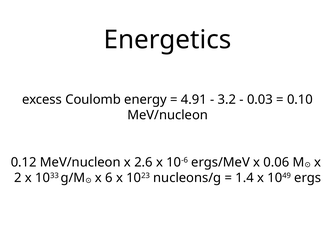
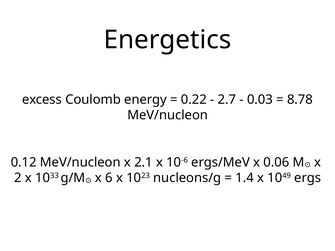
4.91: 4.91 -> 0.22 (194, 100)
3.2: 3.2 -> 2.7 (227, 100)
0.10: 0.10 -> 8.78 (300, 100)
2.6: 2.6 -> 2.1 (143, 162)
